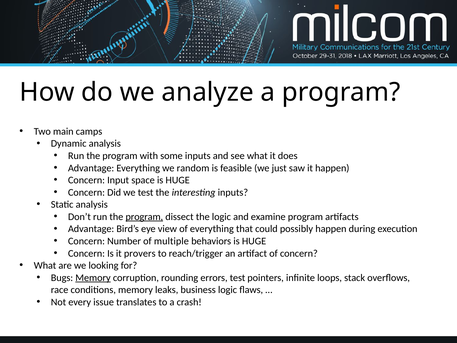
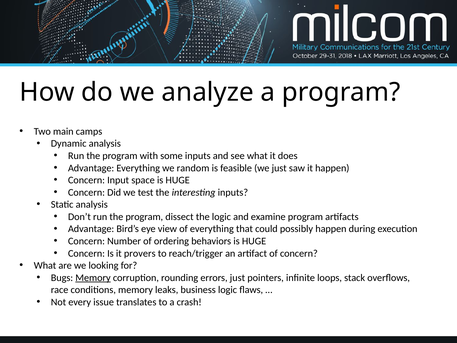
program underline: present -> none (144, 217)
multiple: multiple -> ordering (171, 241)
errors test: test -> just (237, 278)
